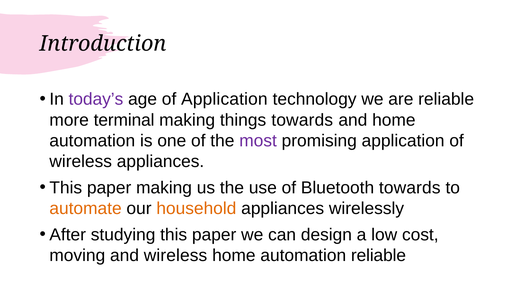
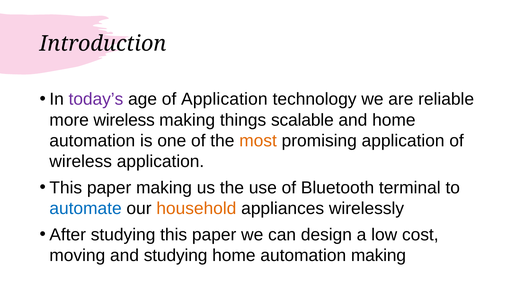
more terminal: terminal -> wireless (124, 120)
things towards: towards -> scalable (302, 120)
most colour: purple -> orange (258, 141)
wireless appliances: appliances -> application (161, 162)
Bluetooth towards: towards -> terminal (410, 188)
automate colour: orange -> blue (86, 209)
and wireless: wireless -> studying (176, 256)
automation reliable: reliable -> making (378, 256)
